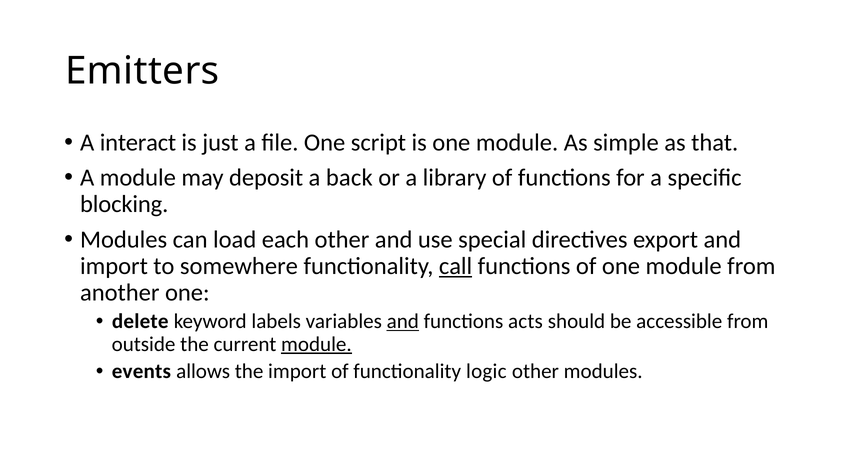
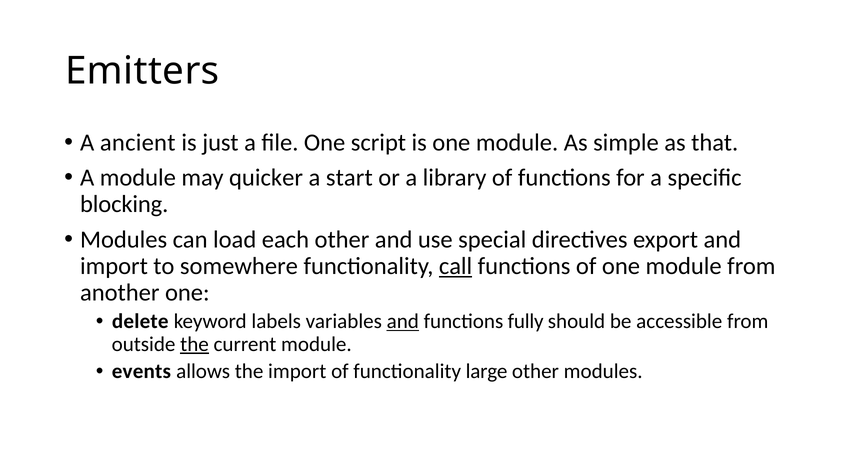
interact: interact -> ancient (138, 142)
deposit: deposit -> quicker (266, 178)
back: back -> start (349, 178)
acts: acts -> fully (526, 322)
the underline: none -> present (195, 344)
module underline: present -> none (316, 344)
logic: logic -> large (487, 372)
